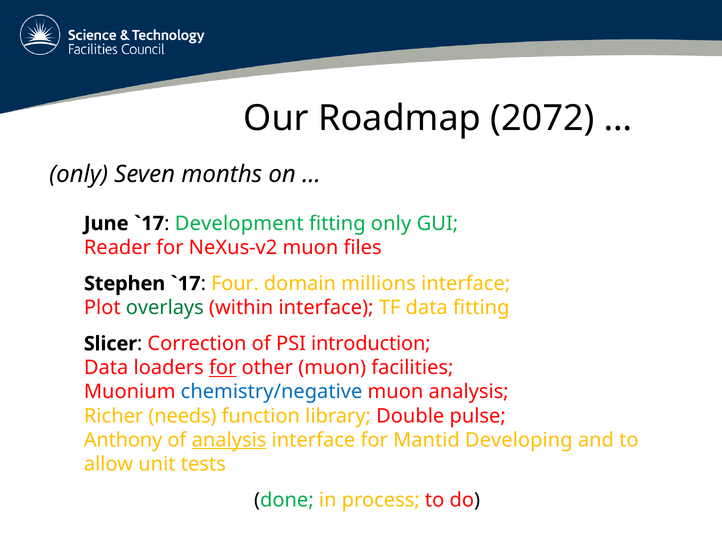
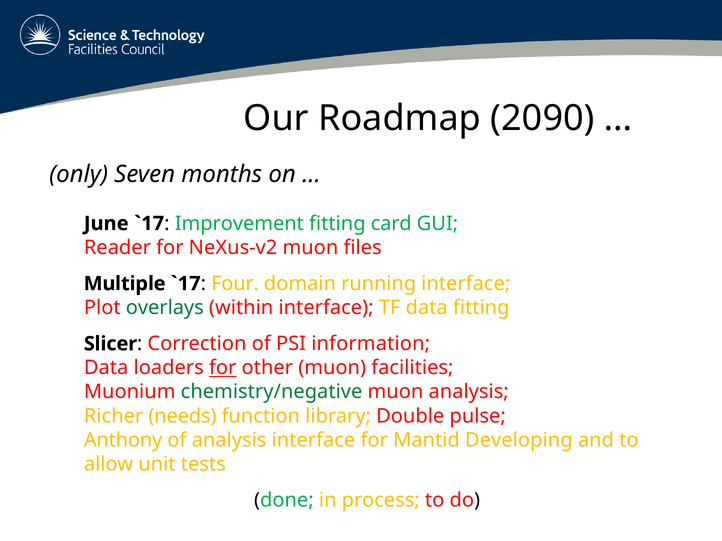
2072: 2072 -> 2090 (543, 119)
Development: Development -> Improvement (239, 224)
fitting only: only -> card (391, 224)
Stephen: Stephen -> Multiple (125, 284)
millions: millions -> running (379, 284)
introduction: introduction -> information (371, 344)
chemistry/negative colour: blue -> green (272, 392)
analysis underline: present -> none (229, 440)
